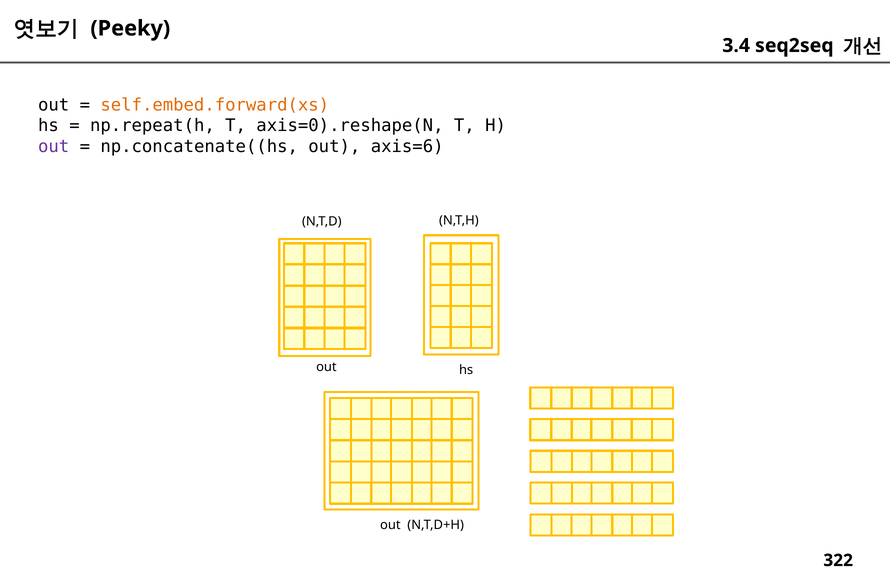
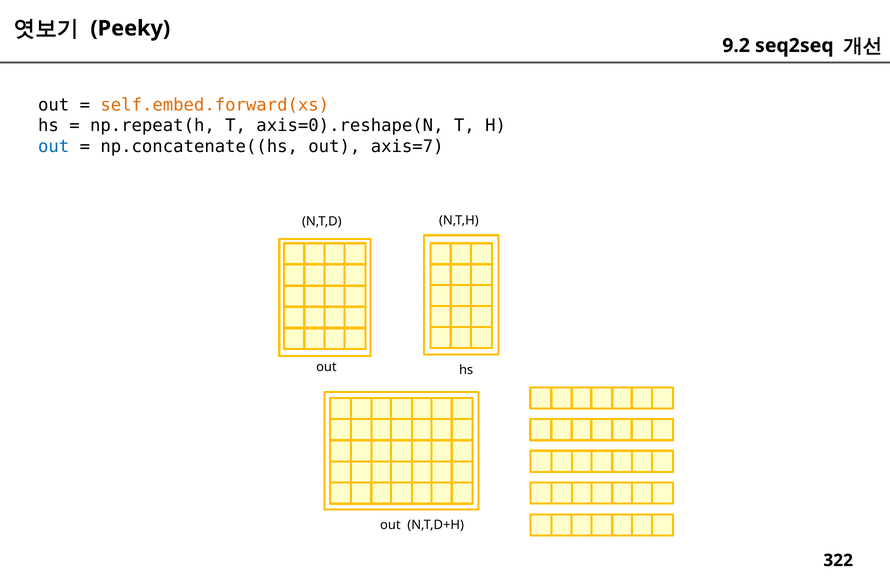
3.4: 3.4 -> 9.2 (736, 46)
out colour: purple -> blue (54, 146)
axis=6: axis=6 -> axis=7 (407, 146)
